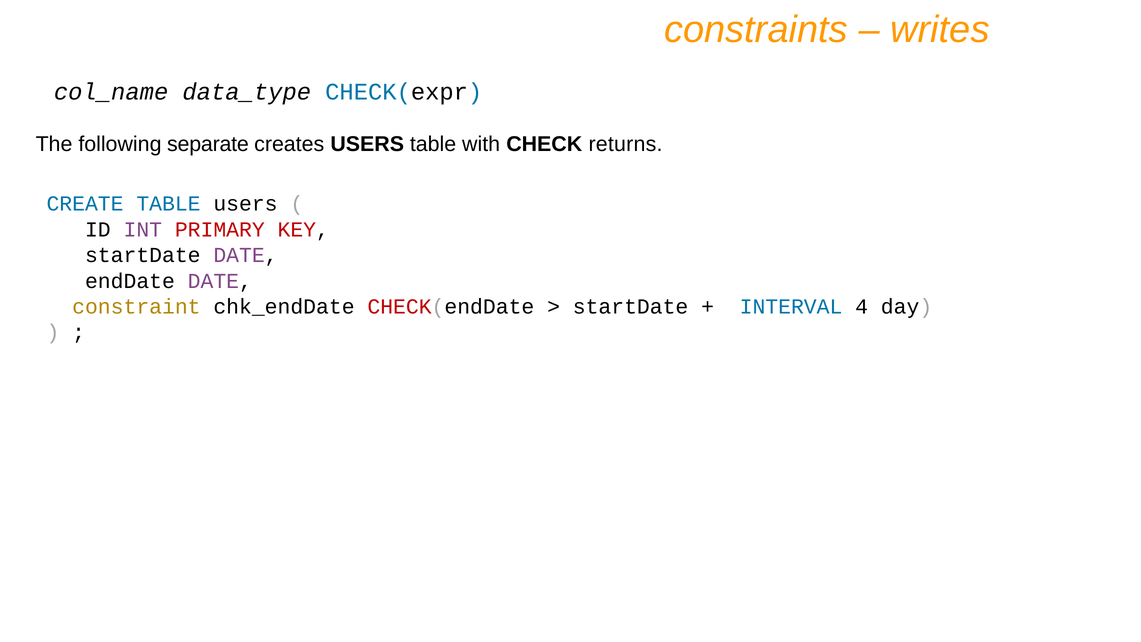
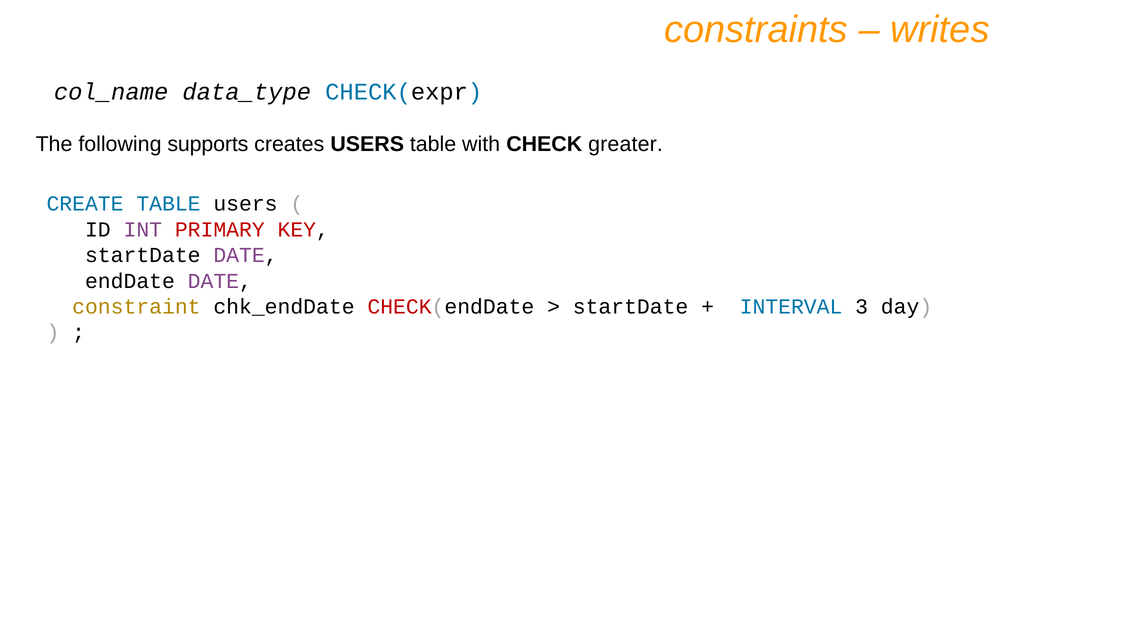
separate: separate -> supports (208, 144)
returns: returns -> greater (626, 144)
4: 4 -> 3 (862, 307)
